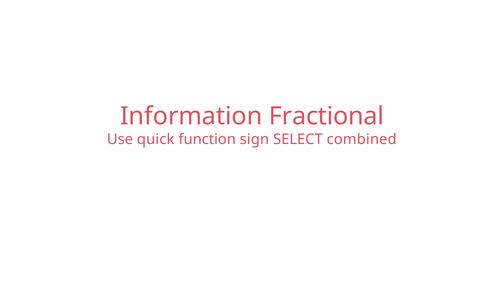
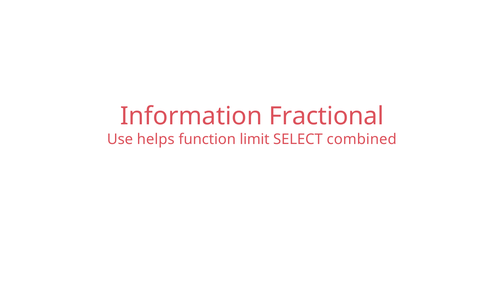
quick: quick -> helps (156, 140)
sign: sign -> limit (255, 140)
